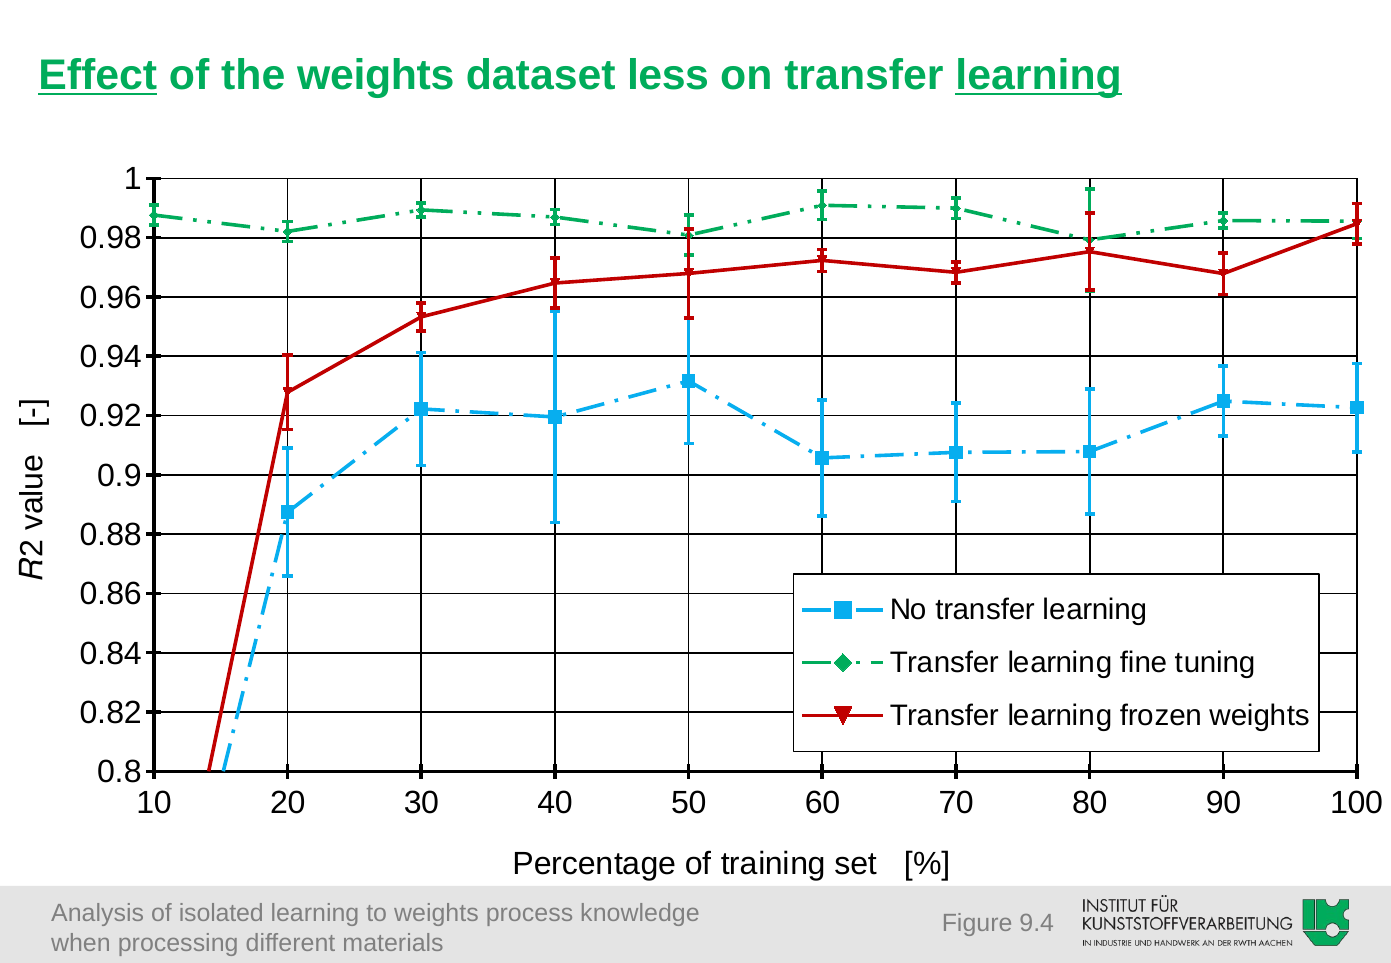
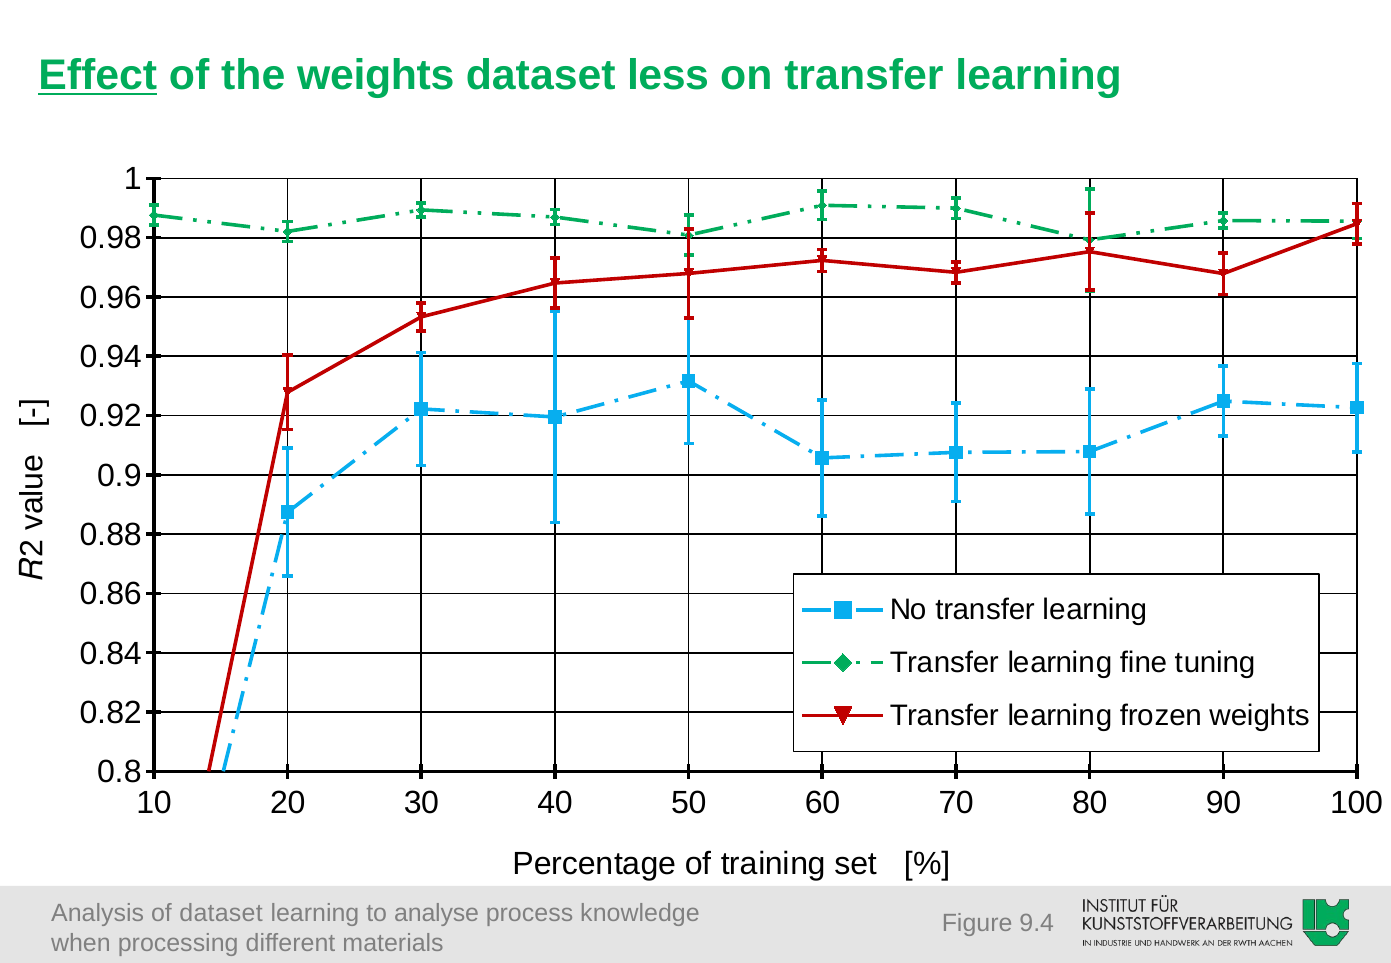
learning underline: present -> none (1039, 75)
of isolated: isolated -> dataset (221, 913)
weights: weights -> analyse (437, 913)
